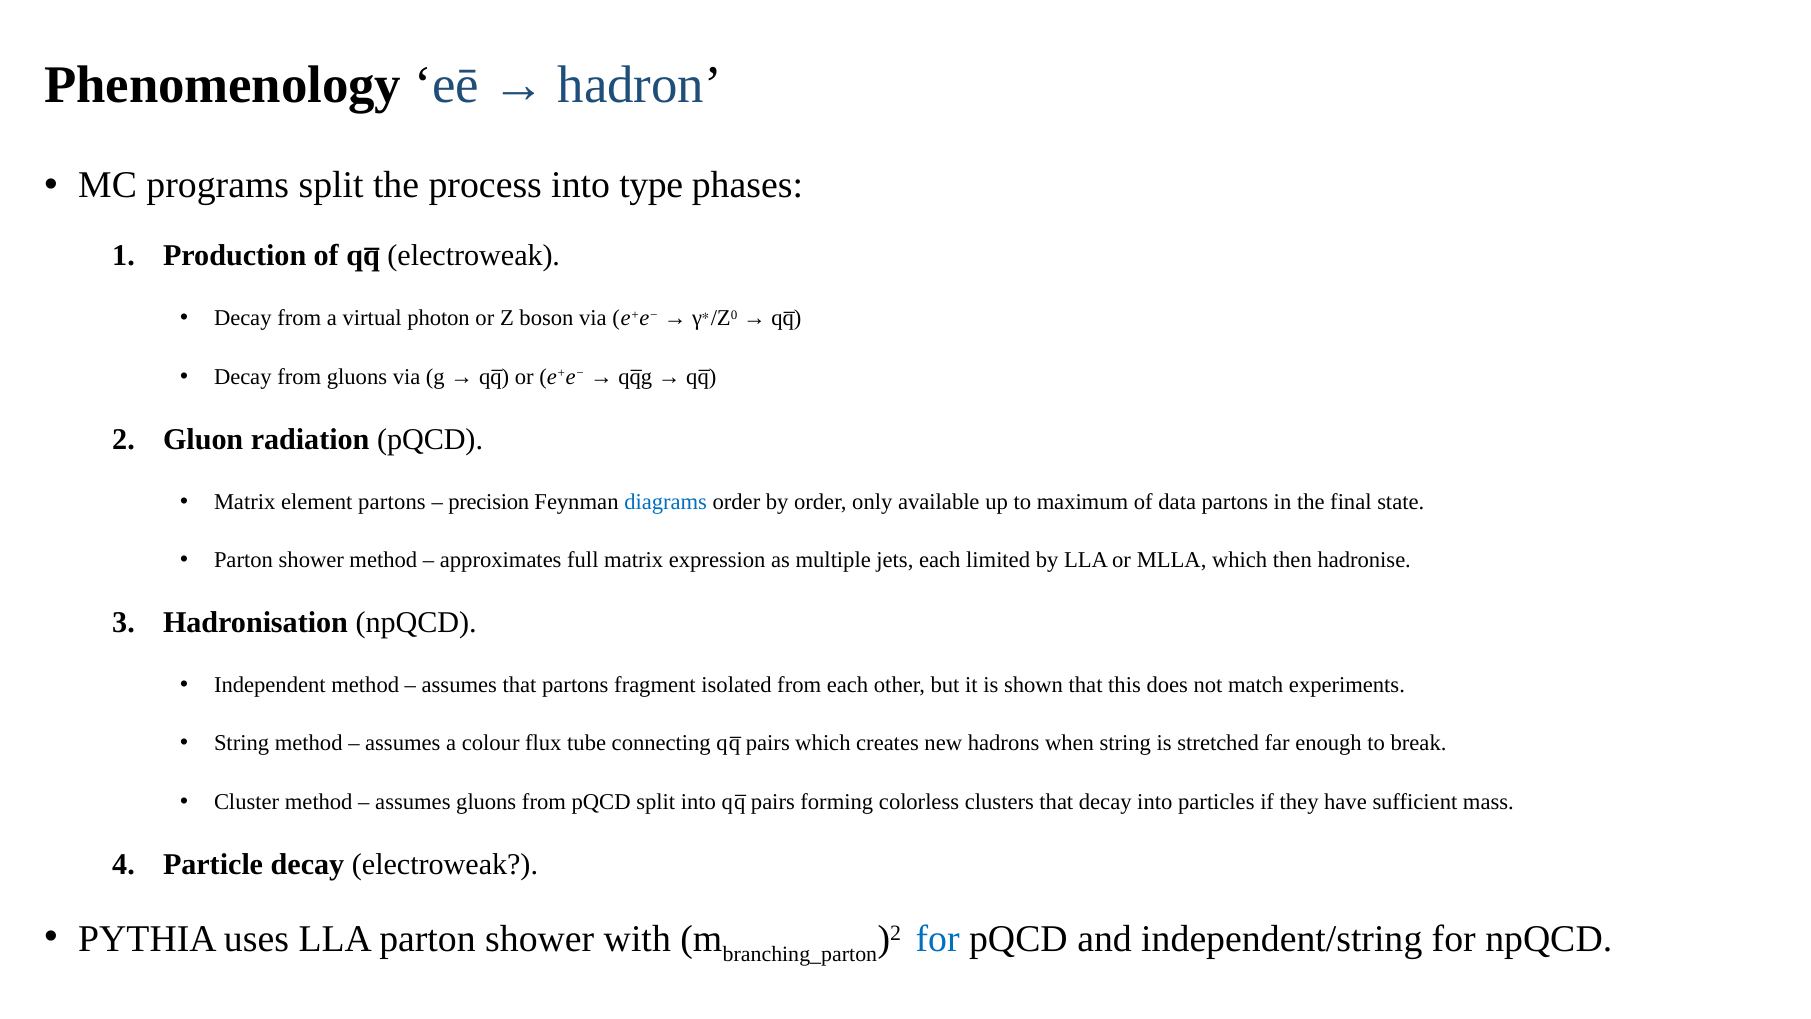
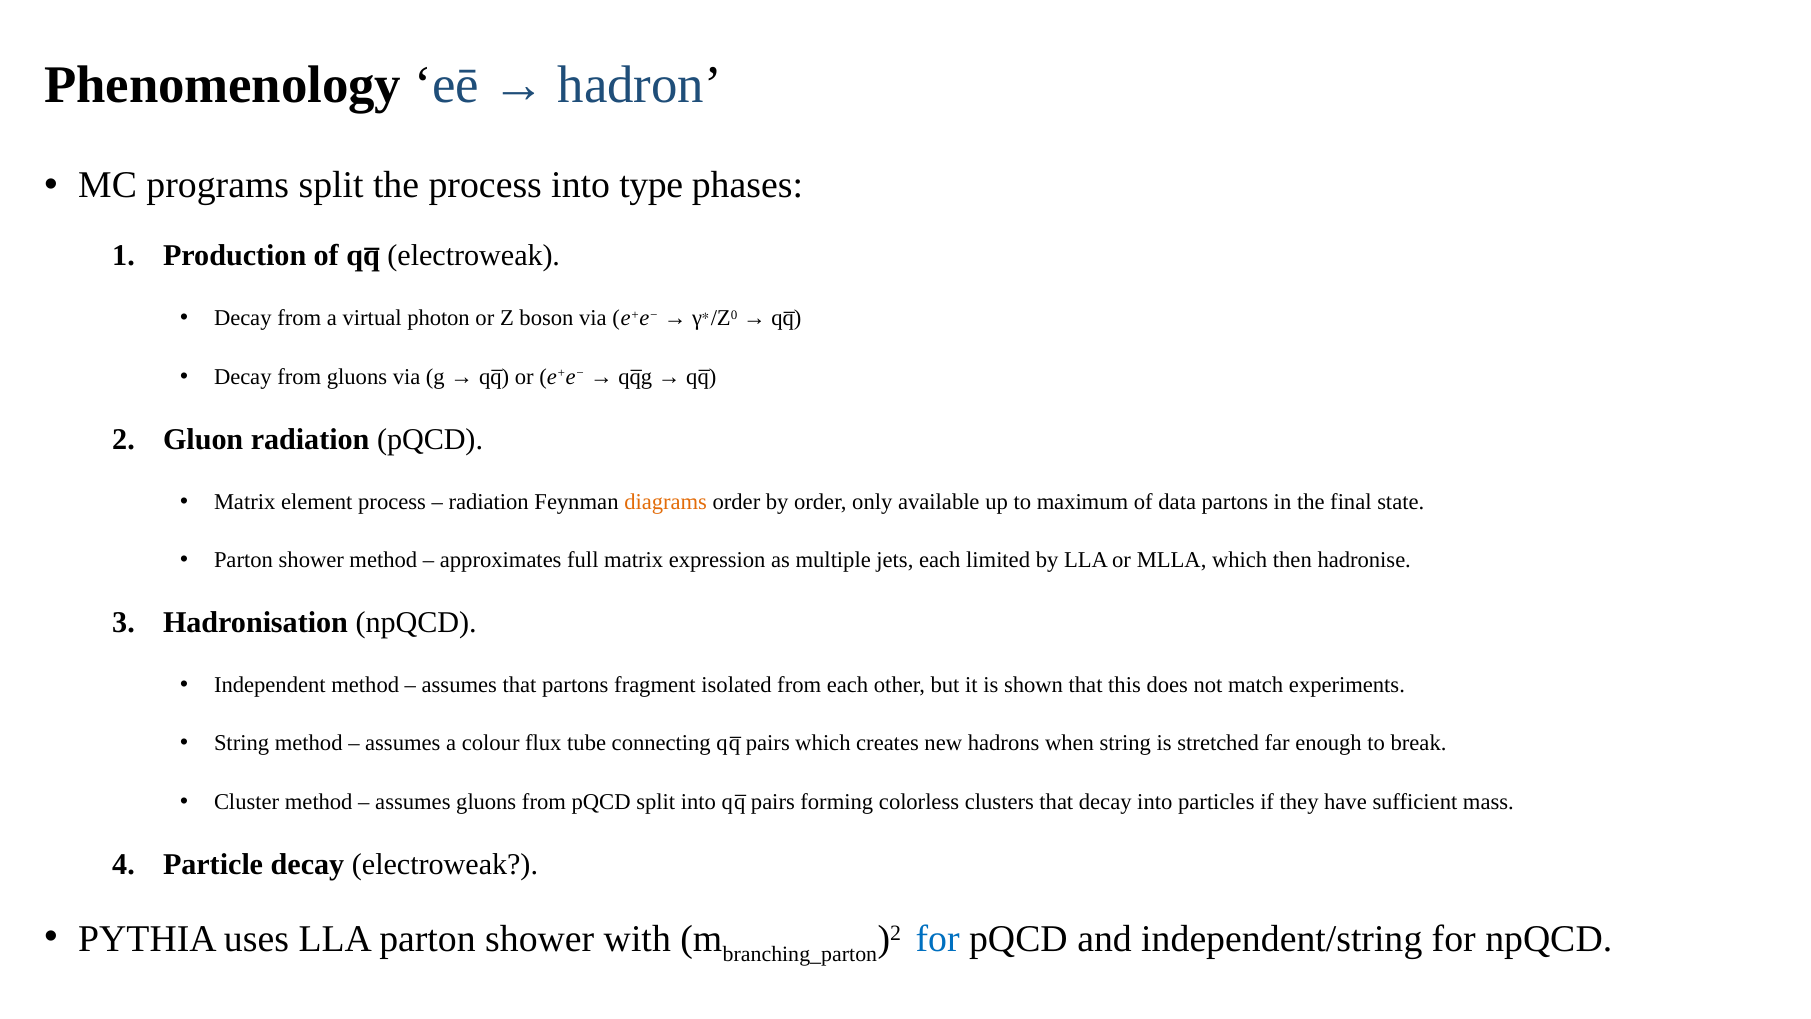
element partons: partons -> process (392, 502)
precision: precision -> radiation (489, 502)
diagrams colour: blue -> orange (666, 502)
